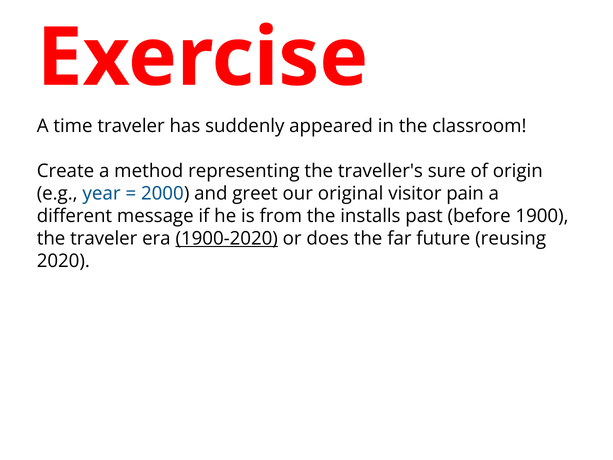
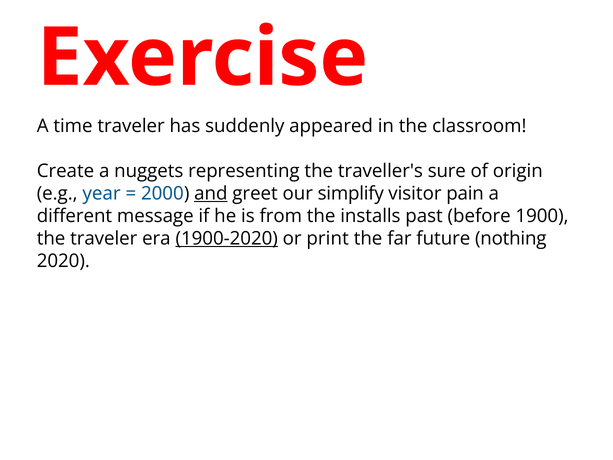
method: method -> nuggets (149, 171)
and underline: none -> present (211, 193)
original: original -> simplify (351, 193)
does: does -> print (328, 238)
reusing: reusing -> nothing (511, 238)
